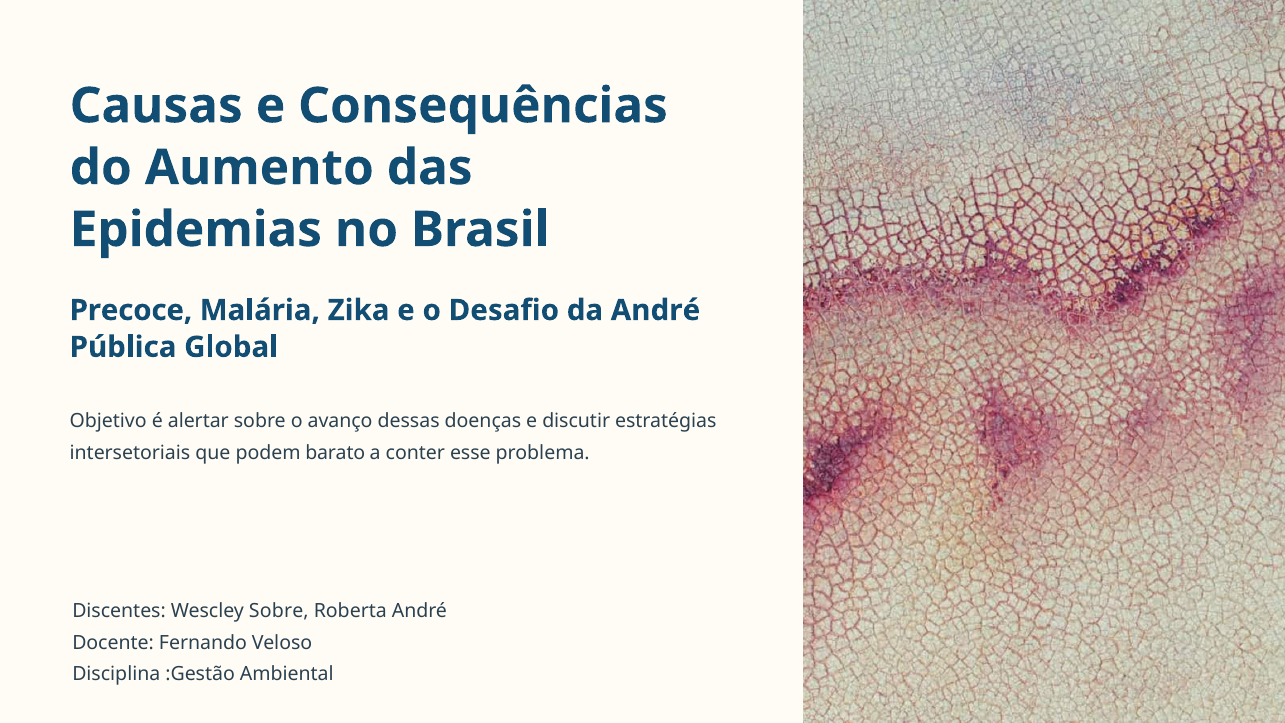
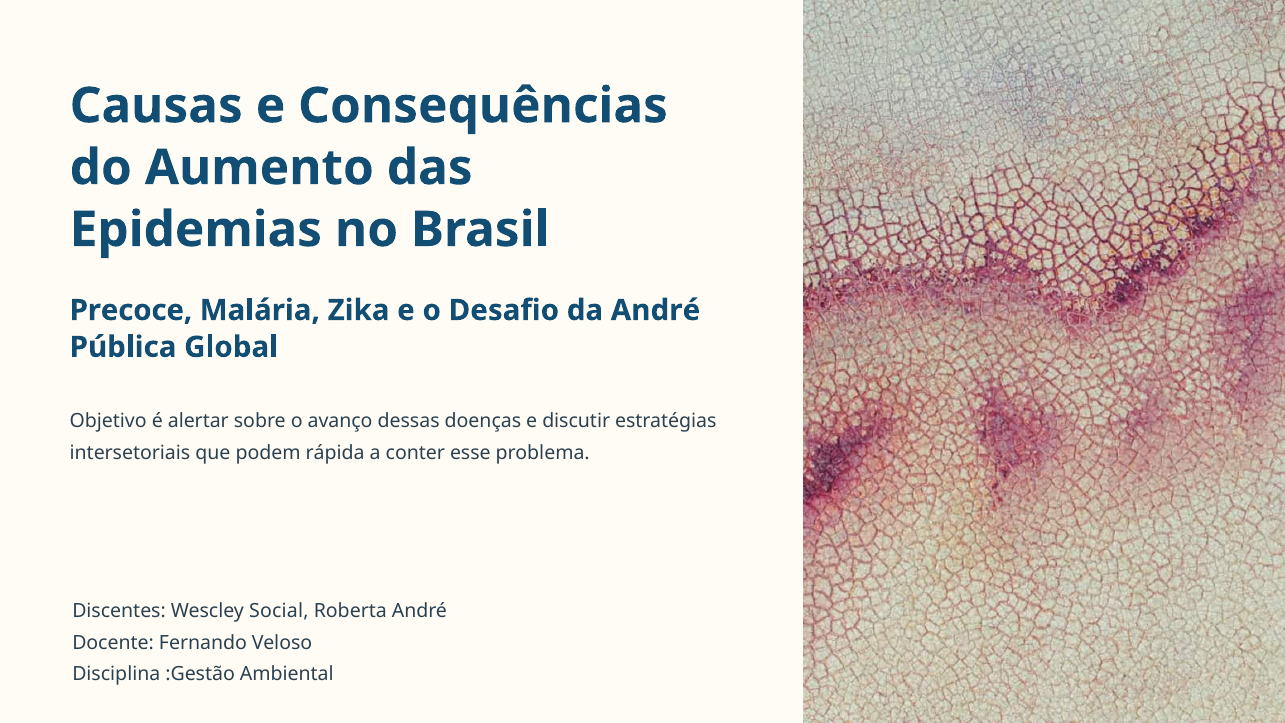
barato: barato -> rápida (335, 453)
Wescley Sobre: Sobre -> Social (279, 611)
